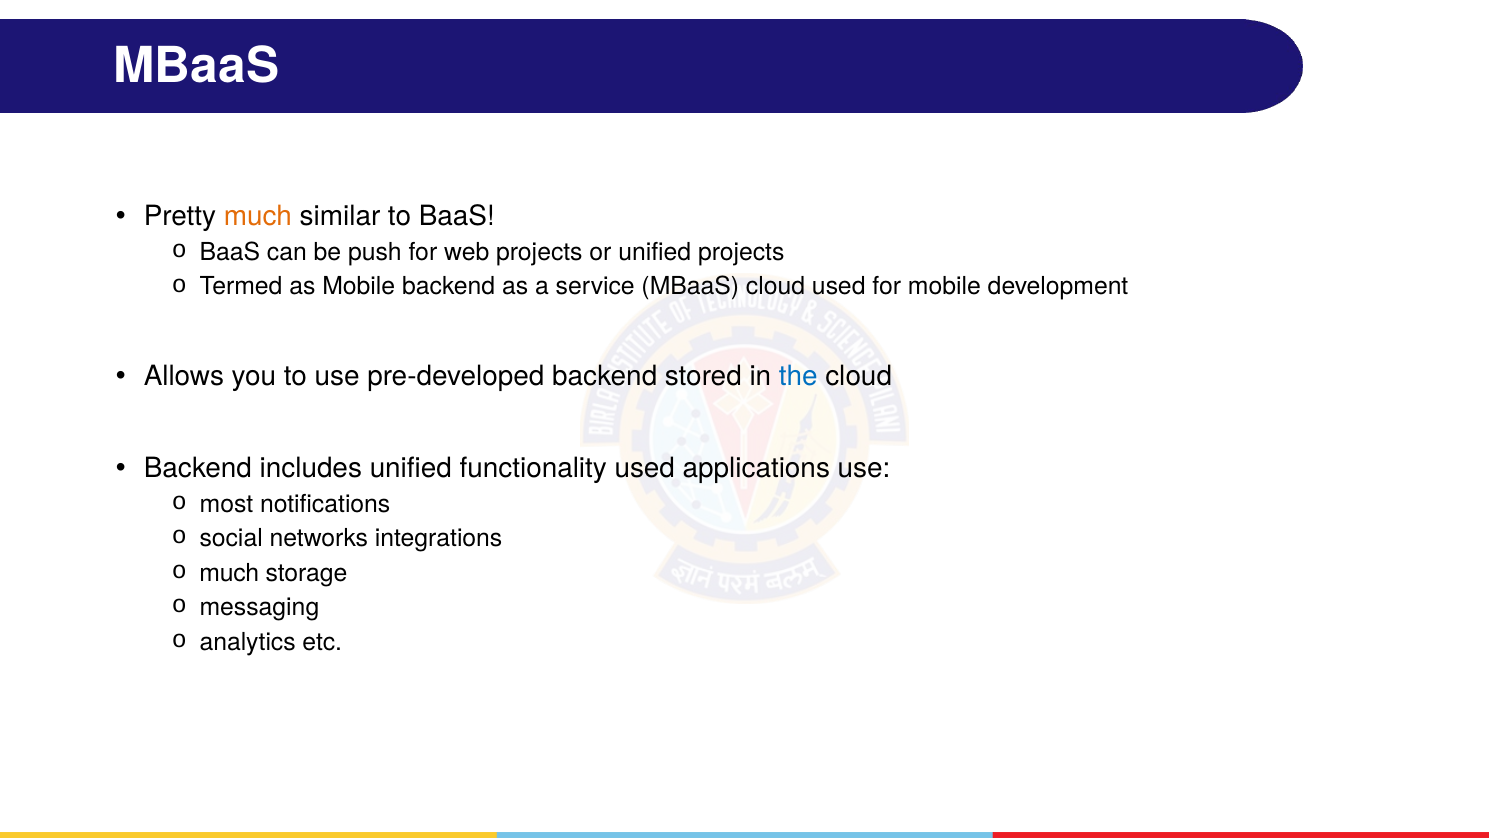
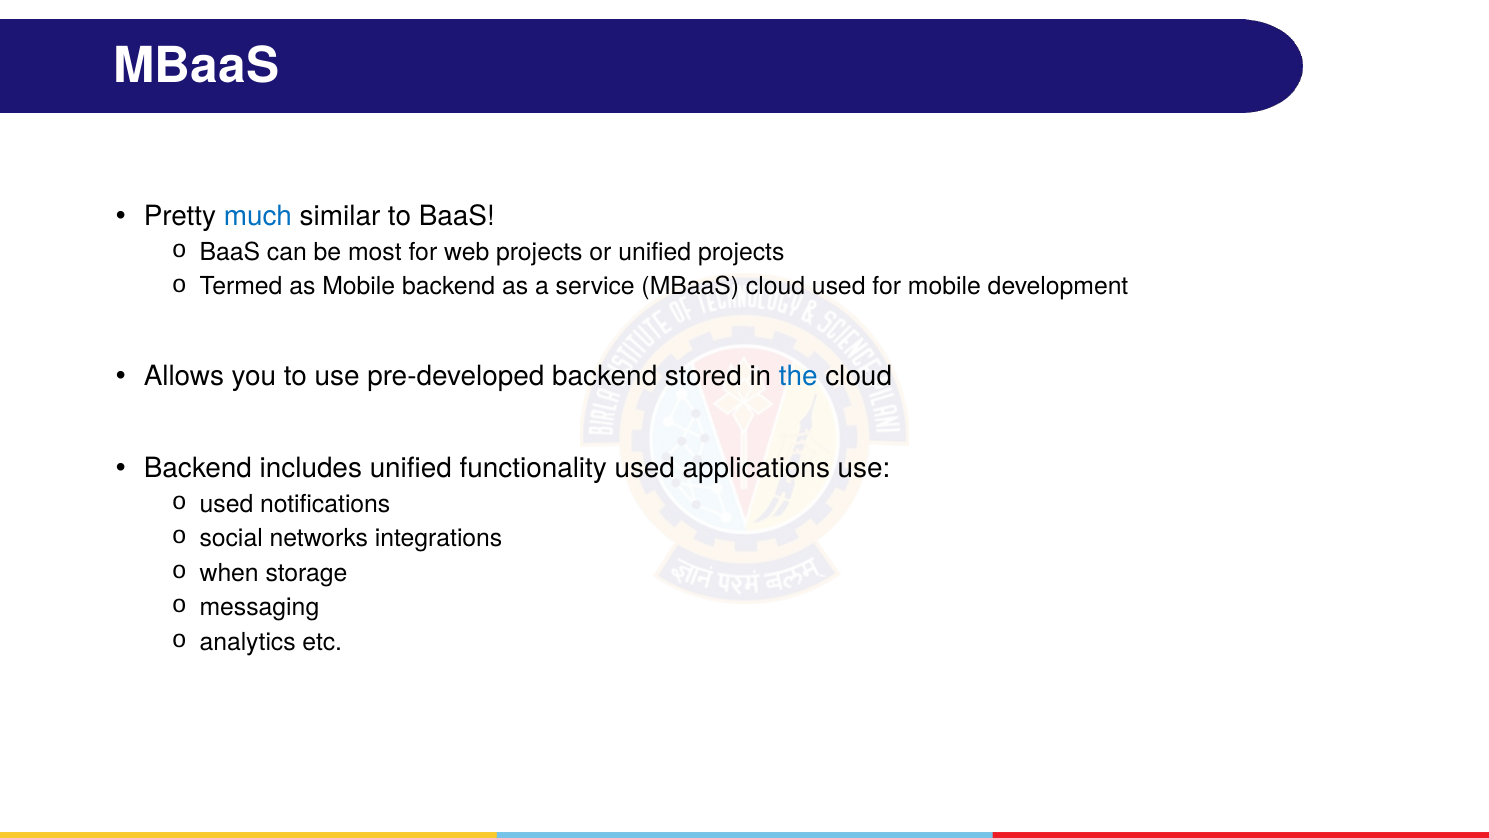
much colour: orange -> blue (258, 216)
push: push -> most (375, 252)
most: most -> used (226, 504)
much: much -> when (229, 573)
